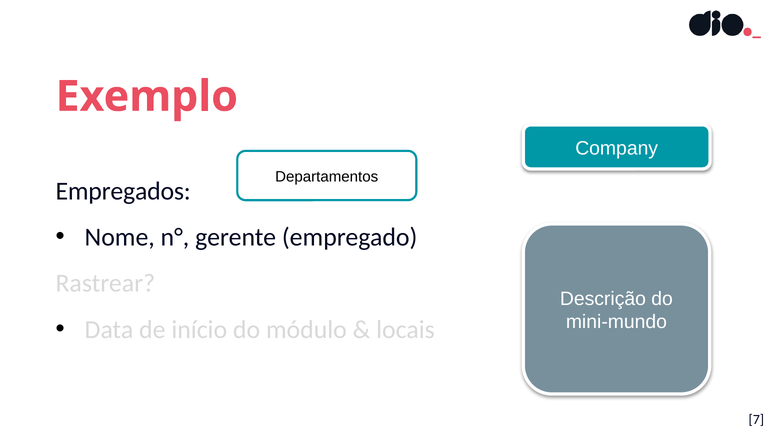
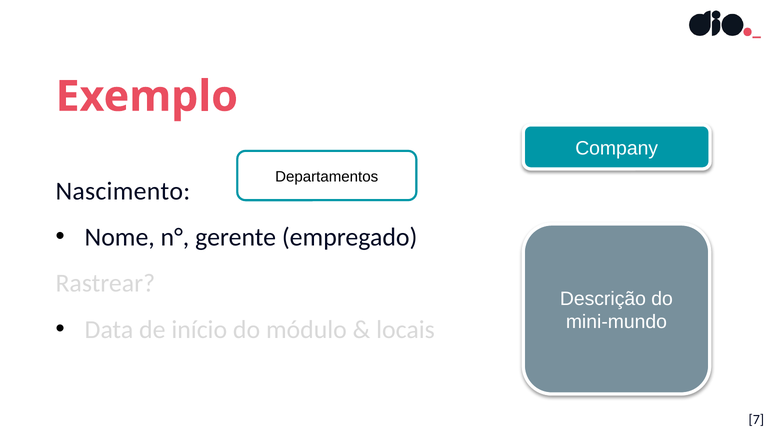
Empregados: Empregados -> Nascimento (123, 191)
